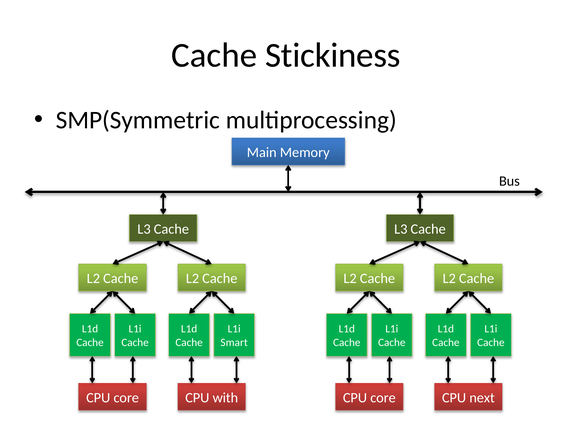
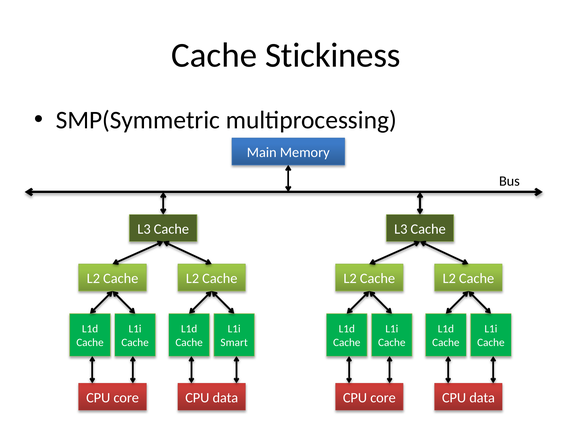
with: with -> data (225, 398)
next: next -> data (482, 398)
